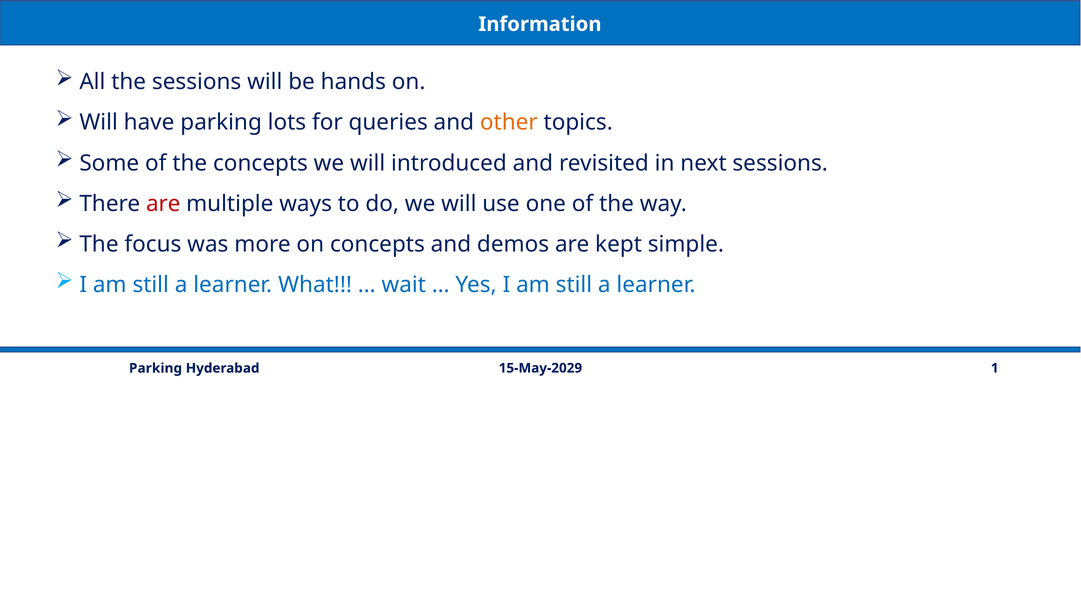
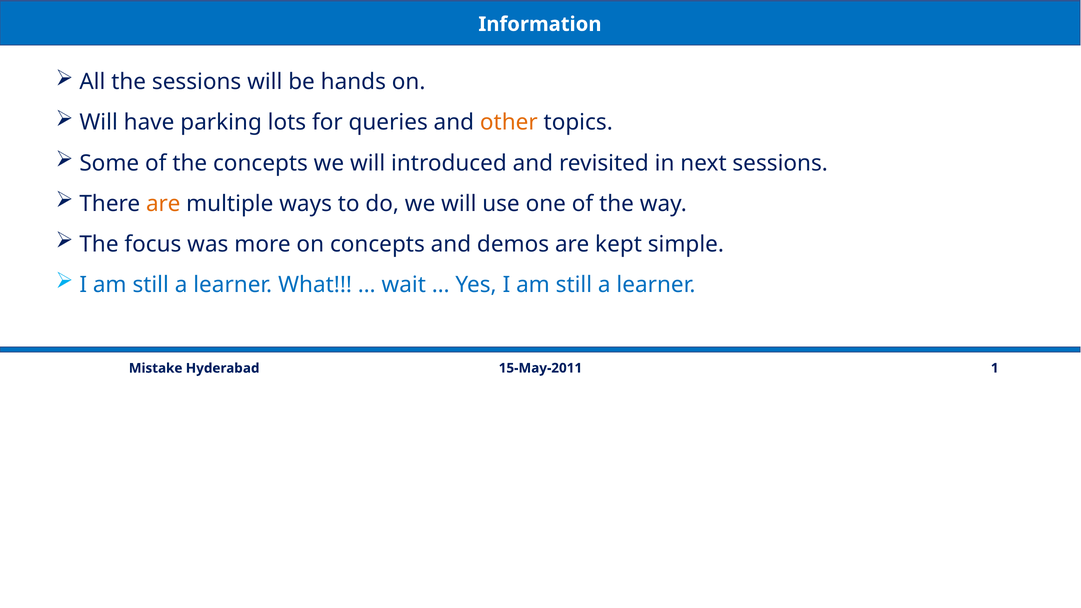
are colour: red -> orange (163, 204)
15-May-2029: 15-May-2029 -> 15-May-2011 (540, 368)
Parking: Parking -> Mistake (156, 368)
